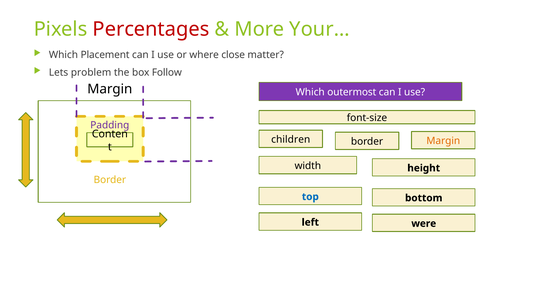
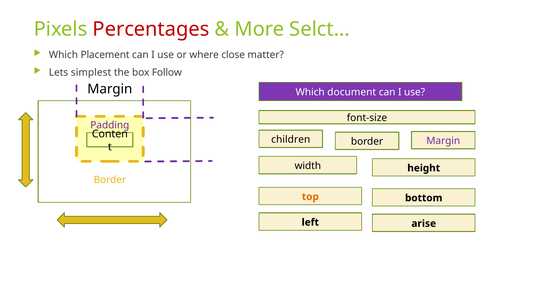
Your…: Your… -> Selct… (320, 29)
problem: problem -> simplest (91, 72)
outermost: outermost -> document (352, 92)
Margin colour: orange -> purple (443, 141)
top colour: blue -> orange (310, 196)
were: were -> arise (424, 223)
